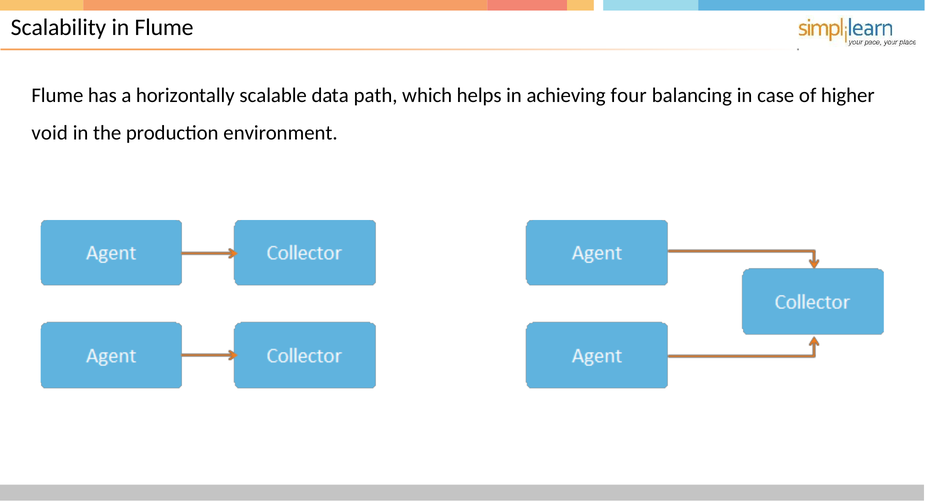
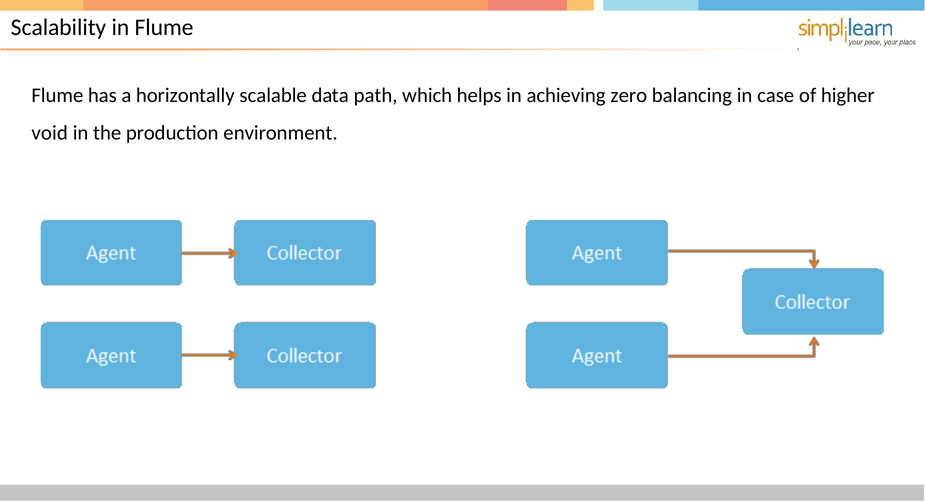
four: four -> zero (629, 95)
